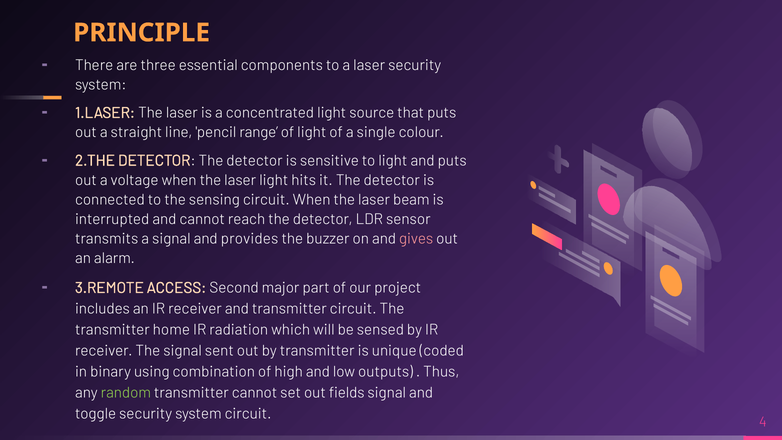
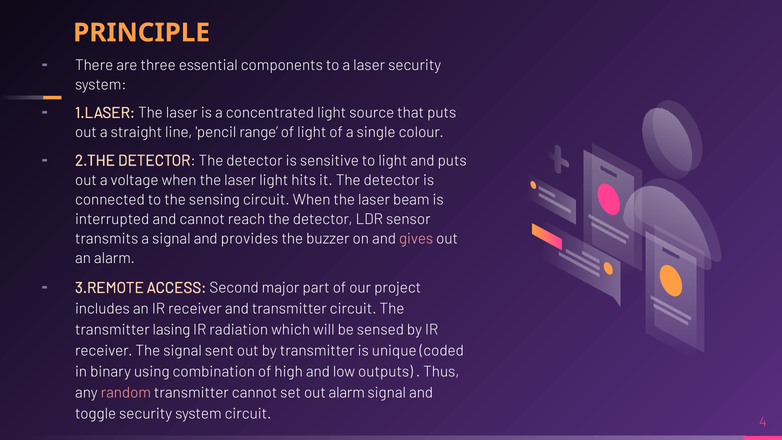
home: home -> lasing (171, 330)
random colour: light green -> pink (126, 393)
out fields: fields -> alarm (347, 393)
